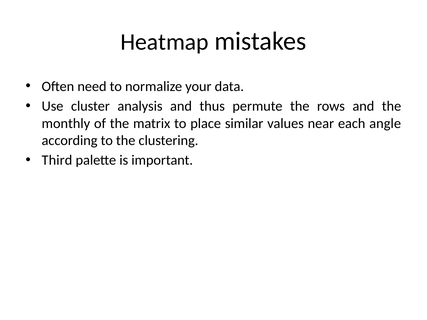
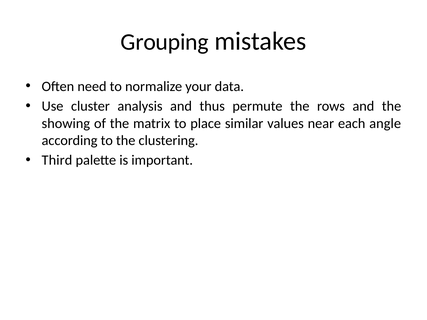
Heatmap: Heatmap -> Grouping (165, 42)
monthly: monthly -> showing (66, 123)
